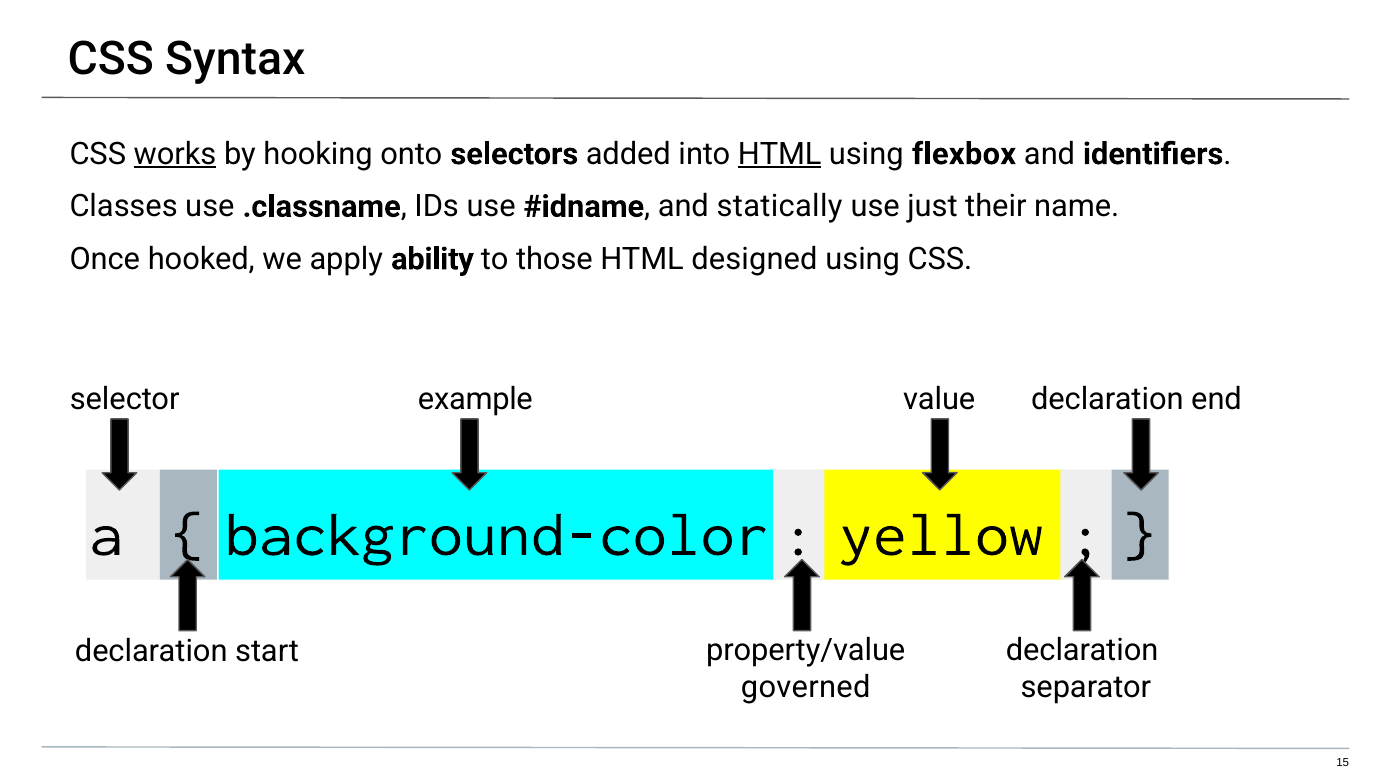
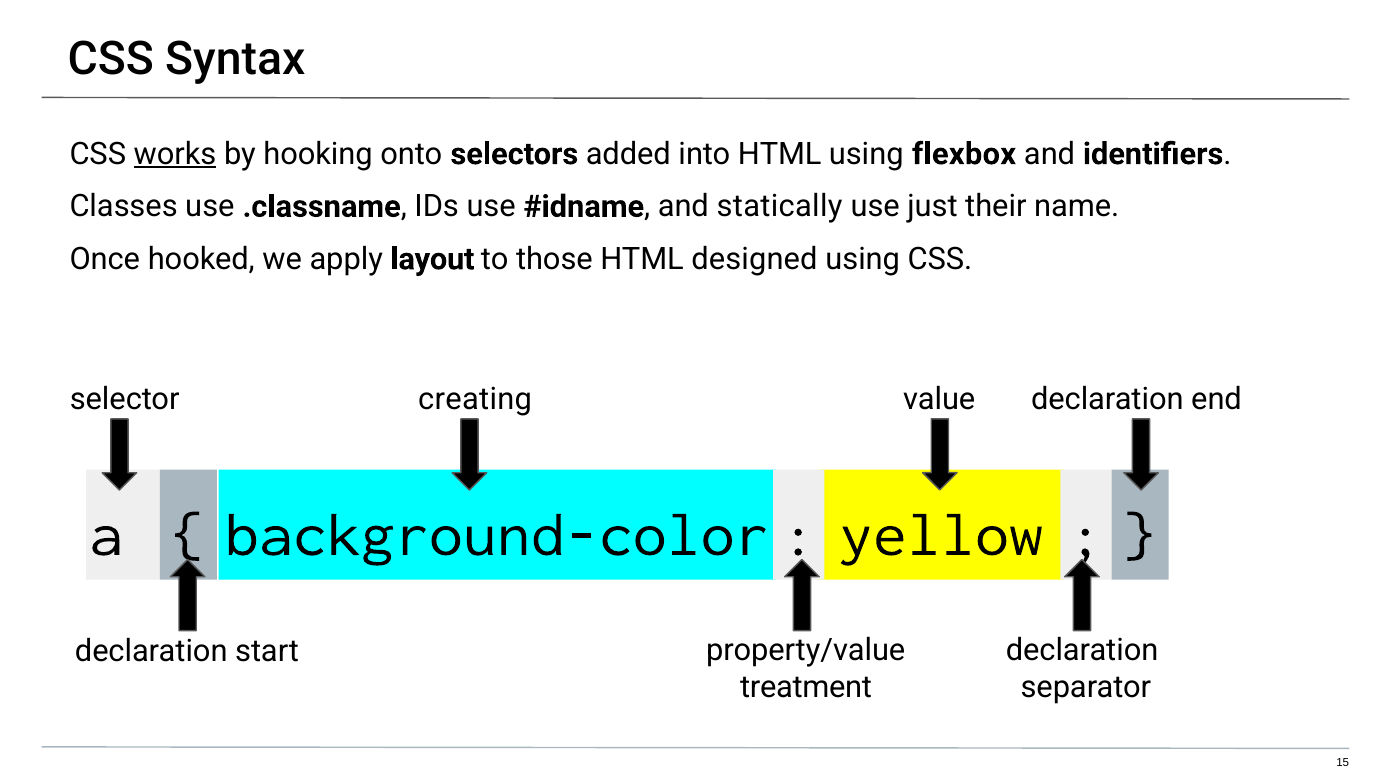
HTML underline: present -> none (780, 154)
ability: ability -> layout (432, 259)
example: example -> creating (475, 399)
governed: governed -> treatment (806, 687)
